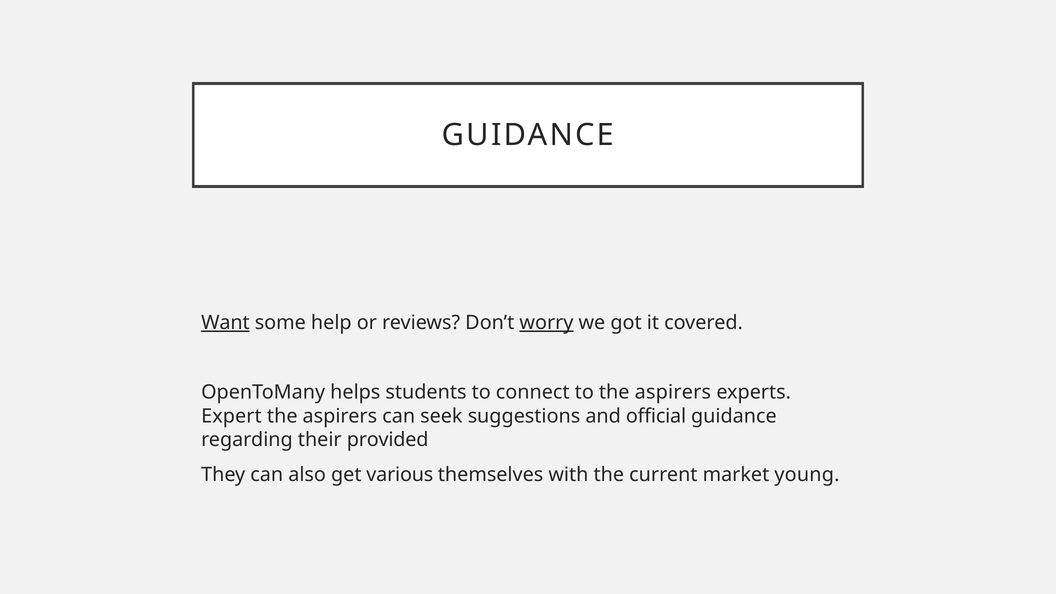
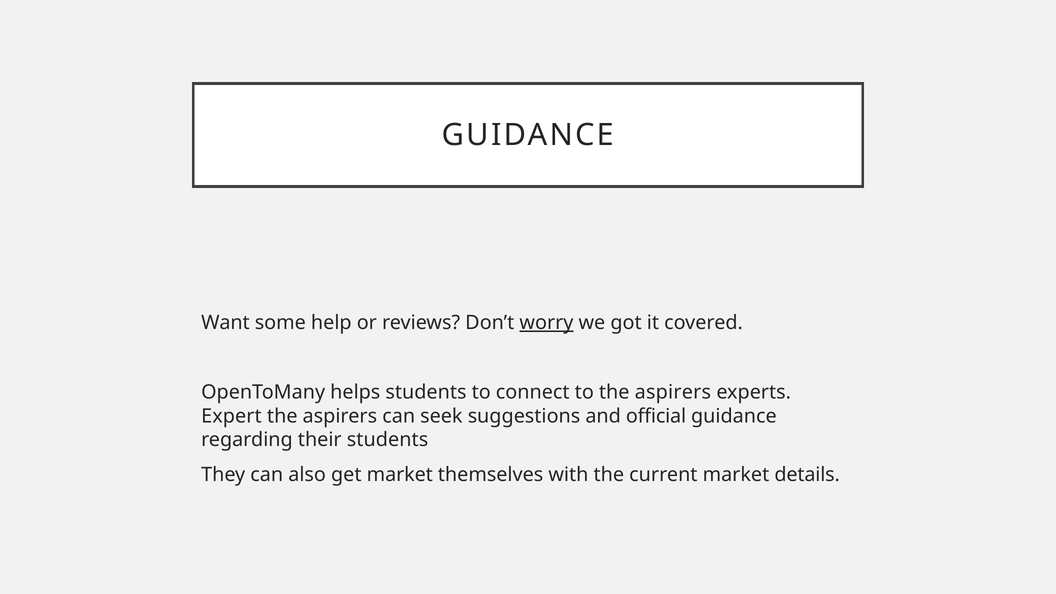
Want underline: present -> none (225, 323)
their provided: provided -> students (388, 440)
get various: various -> market (400, 475)
young: young -> details (807, 475)
